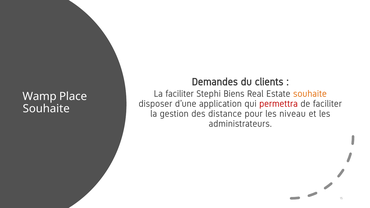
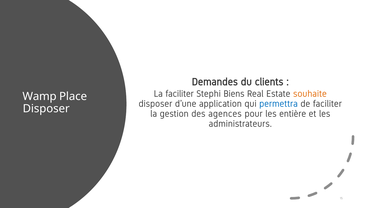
permettra colour: red -> blue (279, 104)
Souhaite: Souhaite -> Disposer (46, 109)
distance: distance -> agences (225, 114)
niveau: niveau -> entière (293, 114)
